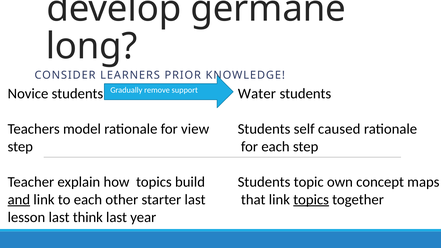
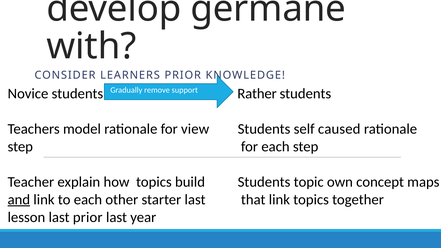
long: long -> with (91, 46)
Water: Water -> Rather (257, 94)
topics underline: present -> none (311, 200)
last think: think -> prior (88, 217)
